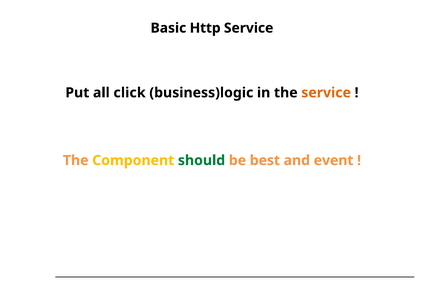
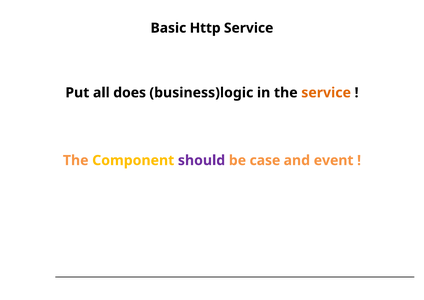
click: click -> does (130, 93)
should colour: green -> purple (202, 160)
best: best -> case (265, 160)
